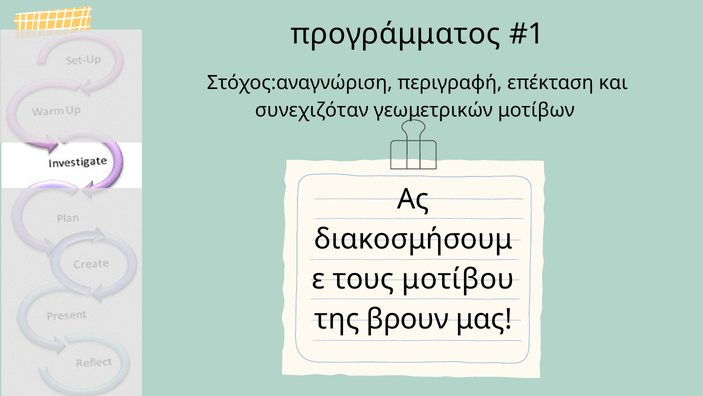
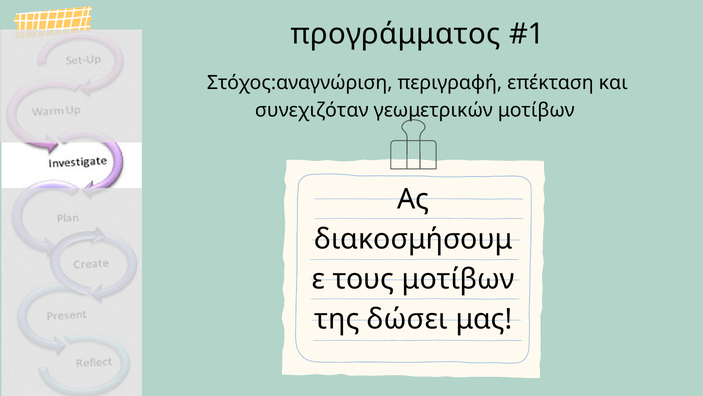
τους μοτίβου: μοτίβου -> μοτίβων (458, 279)
βρουν: βρουν -> δώσει (407, 319)
